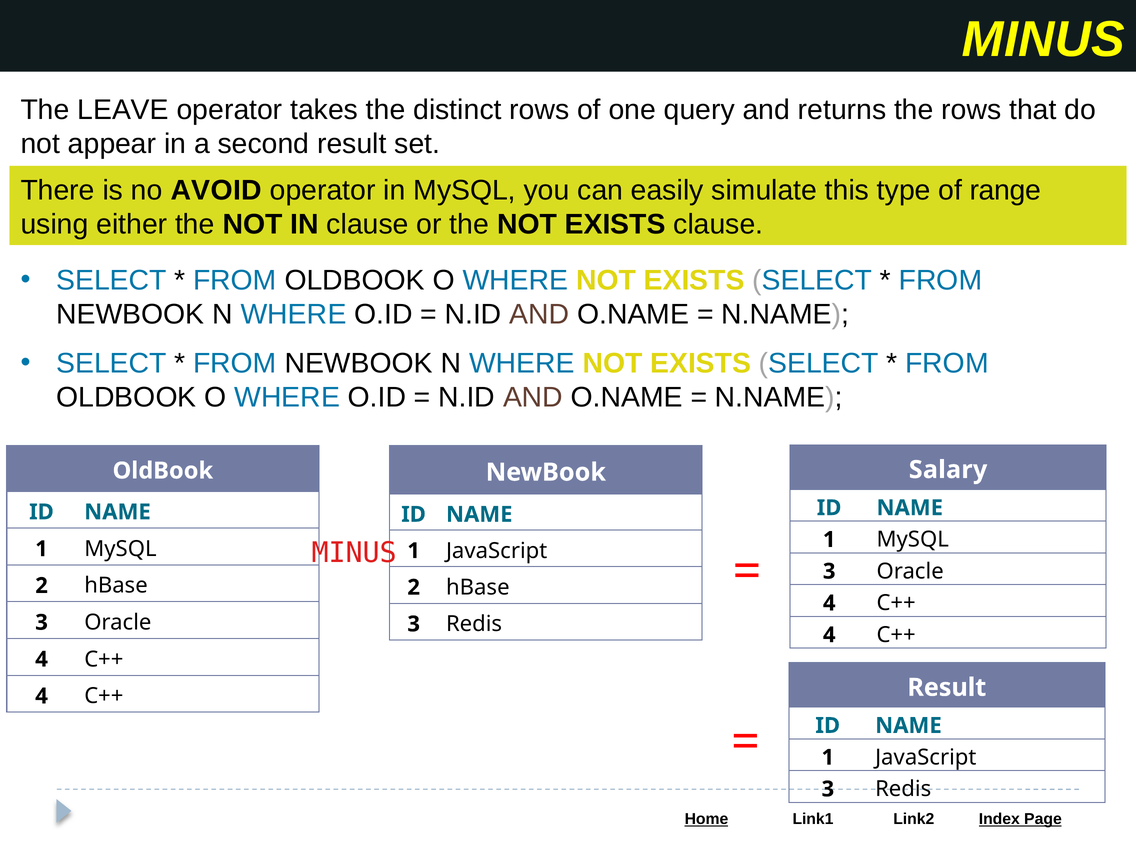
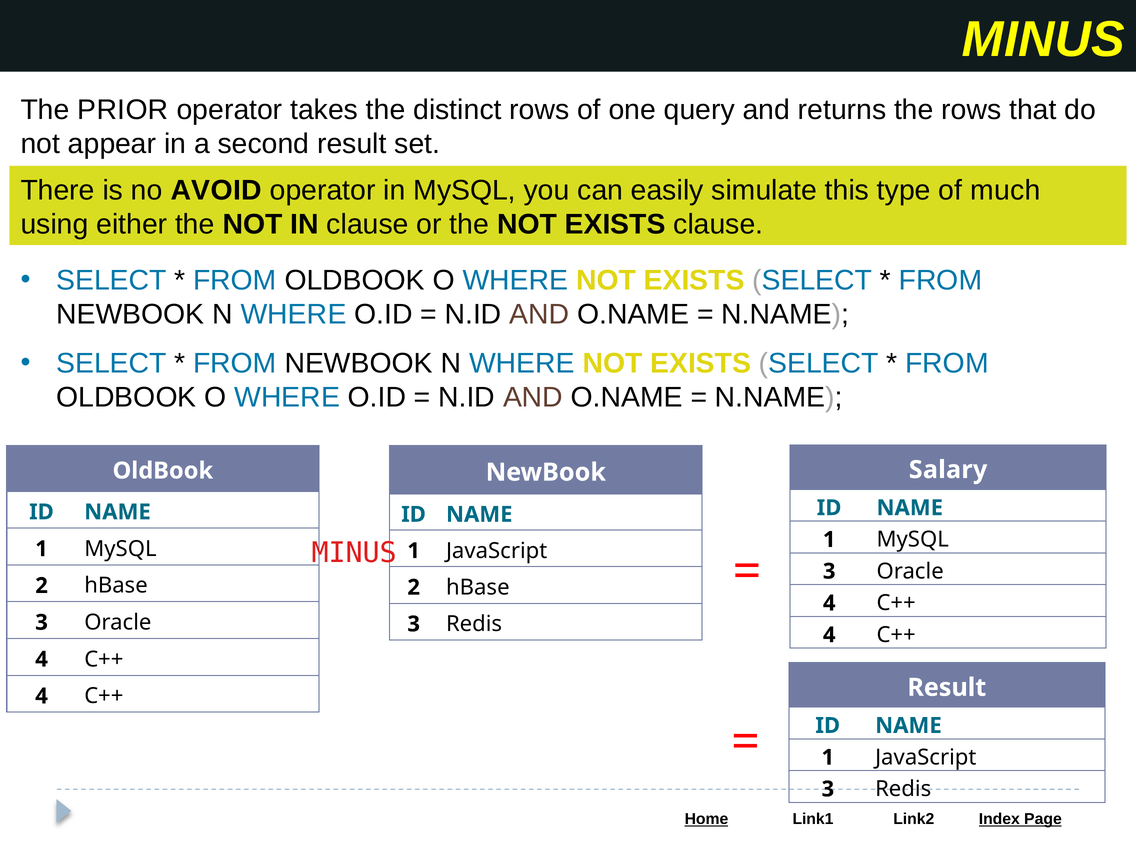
LEAVE: LEAVE -> PRIOR (123, 110)
range: range -> much (1005, 190)
